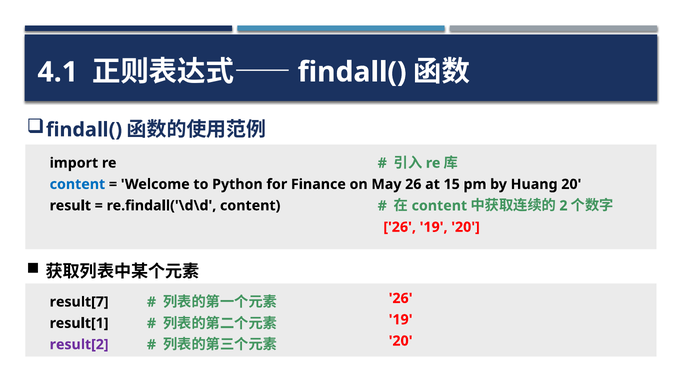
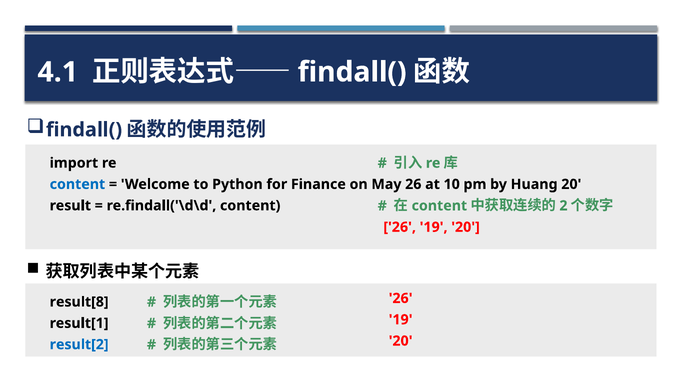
15: 15 -> 10 (452, 184)
result[7: result[7 -> result[8 (79, 302)
result[2 colour: purple -> blue (79, 344)
